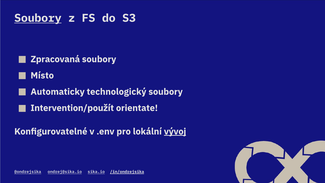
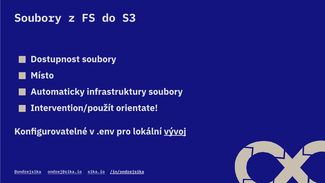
Soubory underline: present -> none (38, 18)
Zpracovaná: Zpracovaná -> Dostupnost (55, 59)
technologický: technologický -> infrastruktury (117, 92)
